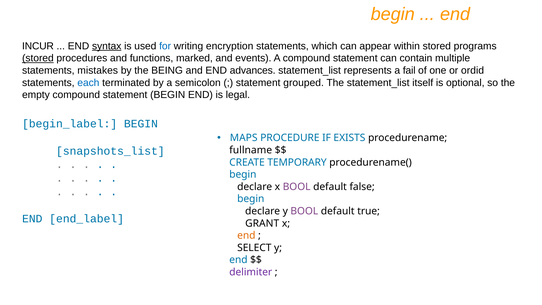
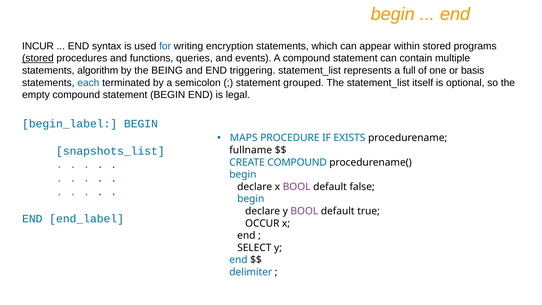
syntax underline: present -> none (107, 46)
marked: marked -> queries (194, 58)
mistakes: mistakes -> algorithm (98, 70)
advances: advances -> triggering (253, 70)
fail: fail -> full (409, 70)
ordid: ordid -> basis (473, 70)
CREATE TEMPORARY: TEMPORARY -> COMPOUND (297, 162)
GRANT: GRANT -> OCCUR (262, 223)
end colour: orange -> black (246, 235)
delimiter colour: purple -> blue (251, 272)
